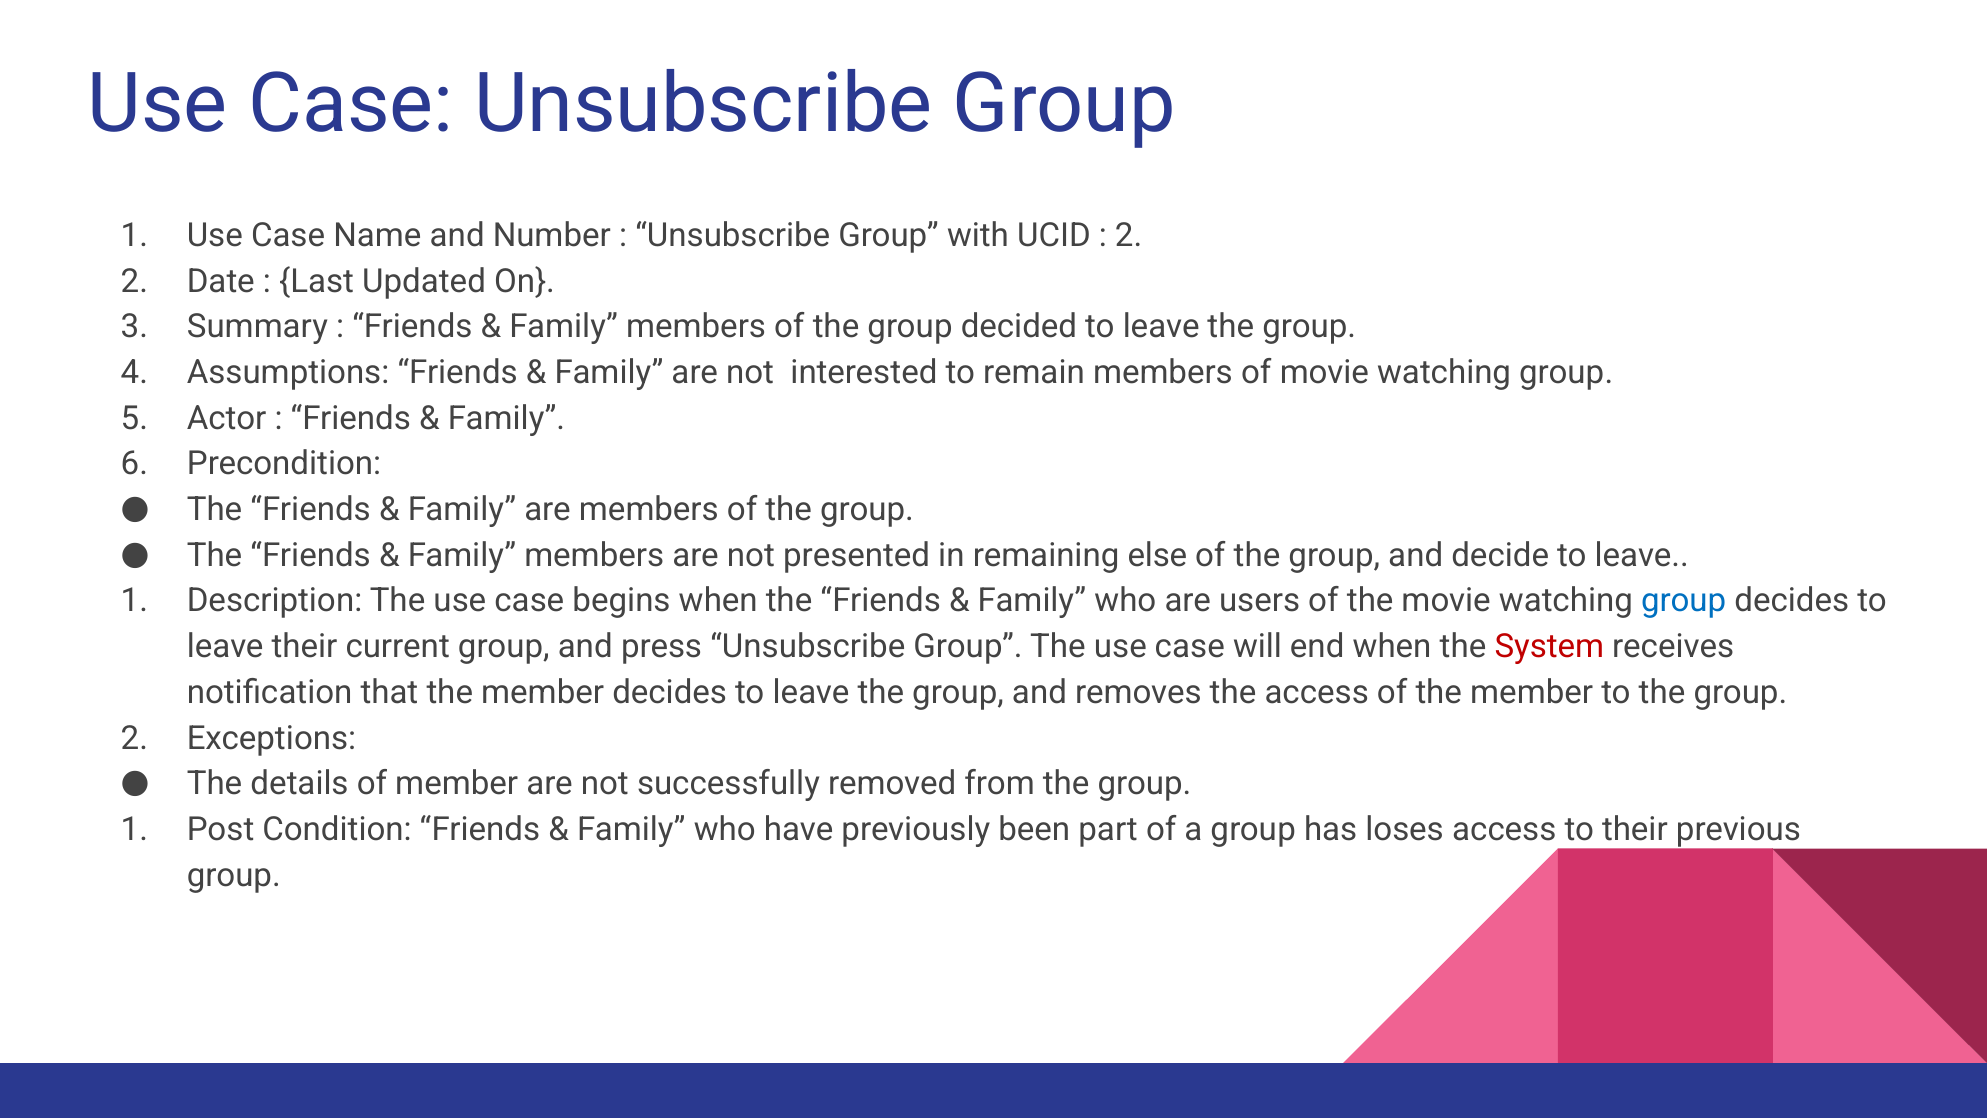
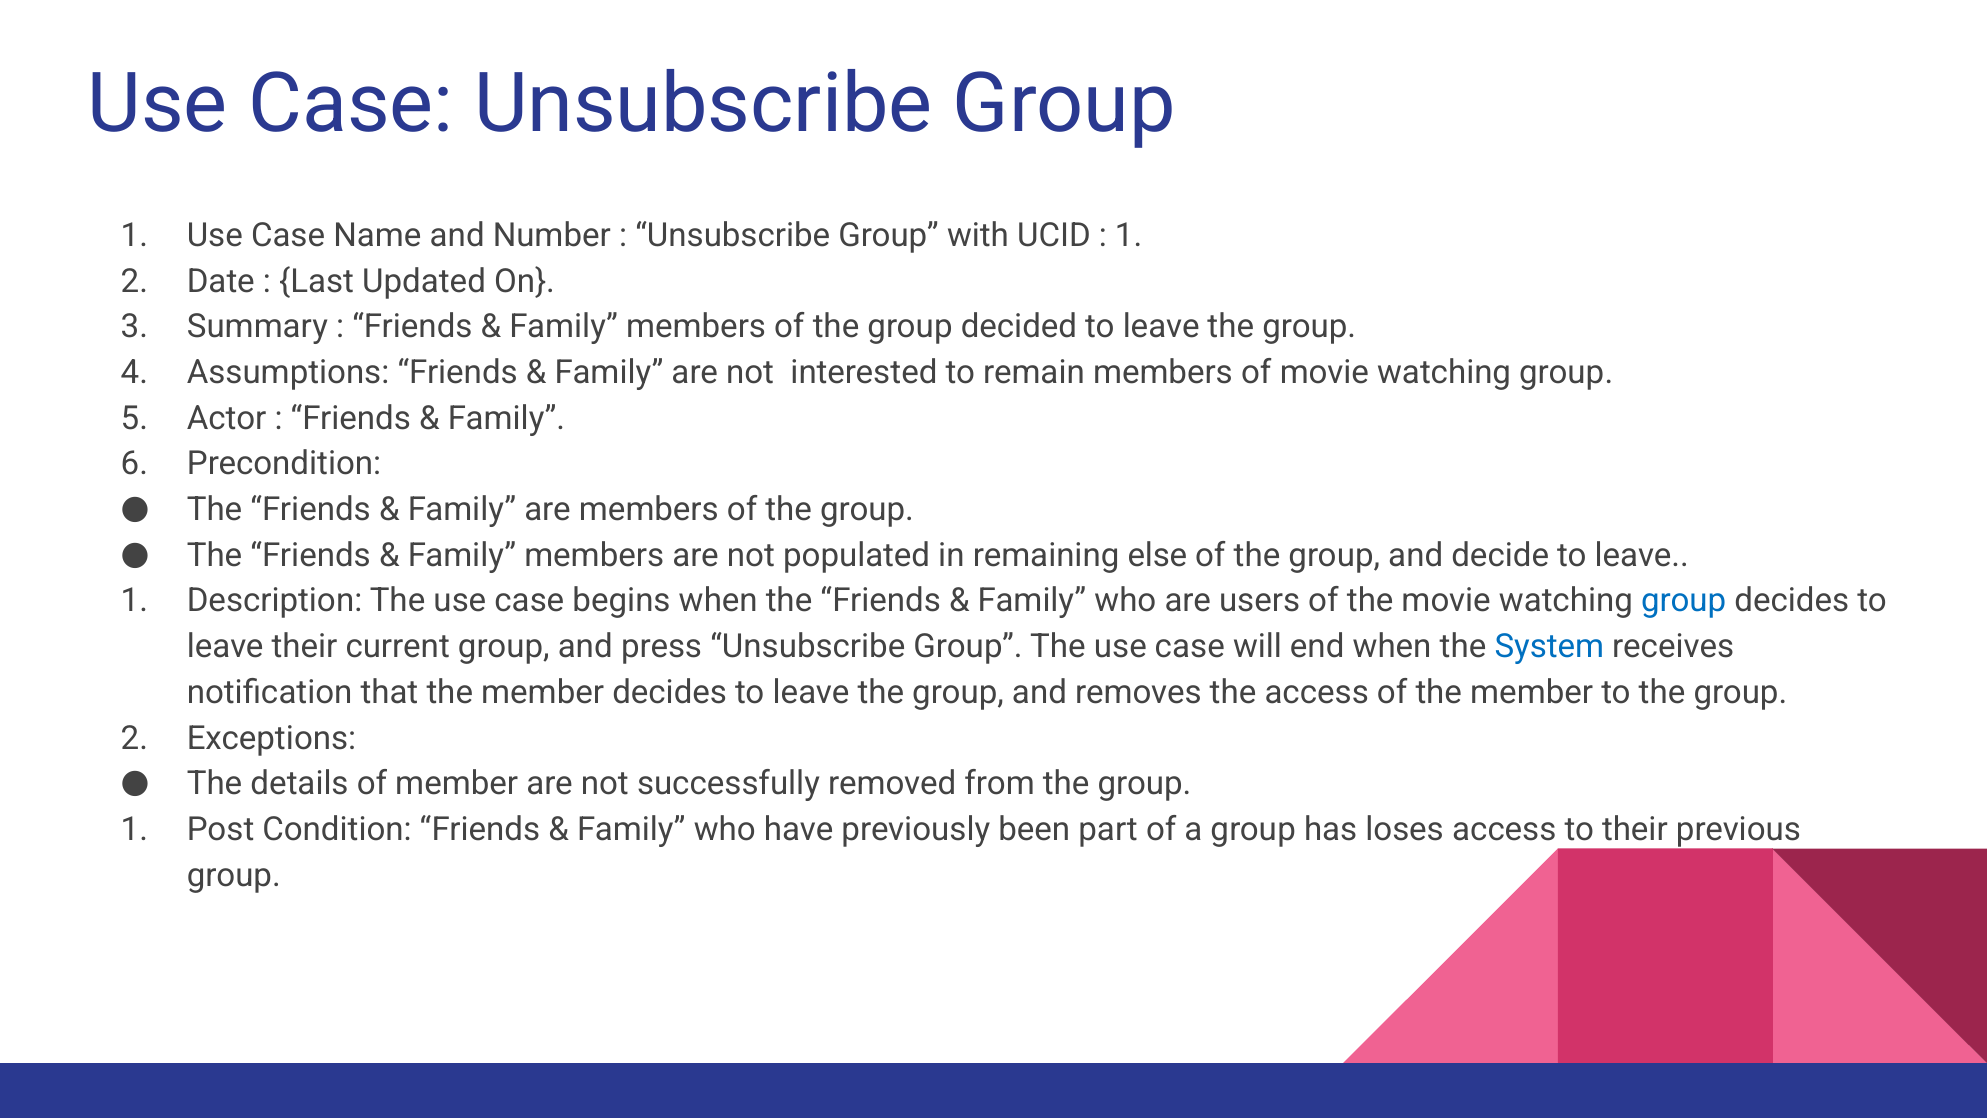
2: 2 -> 1 (1129, 235)
presented: presented -> populated (857, 555)
System colour: red -> blue (1549, 647)
